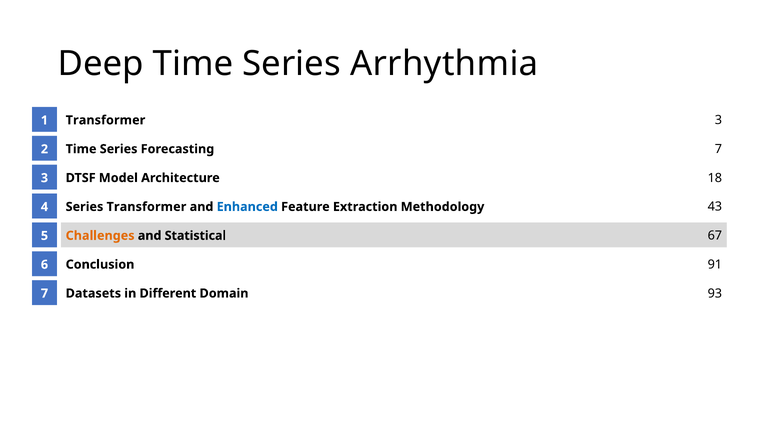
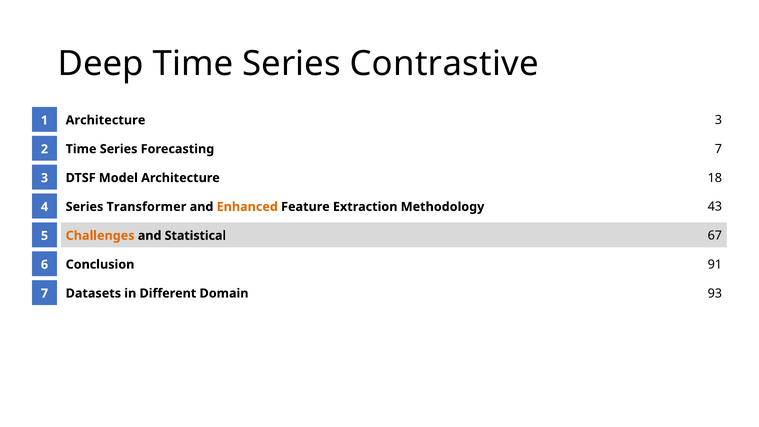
Arrhythmia: Arrhythmia -> Contrastive (444, 64)
Transformer: Transformer -> Architecture (106, 120)
Enhanced colour: blue -> orange (247, 207)
